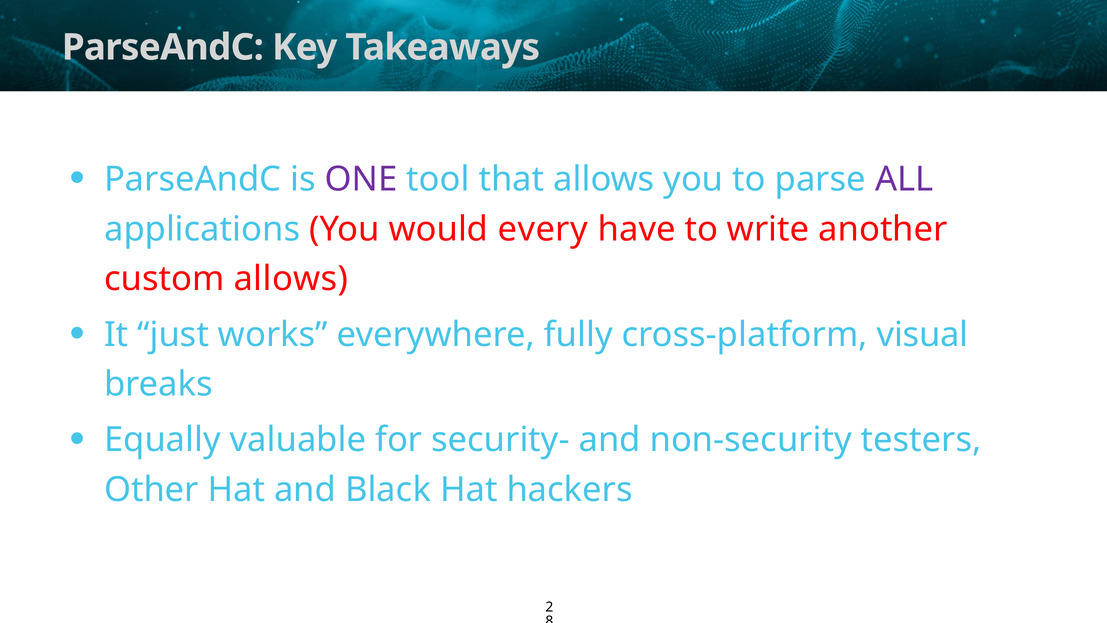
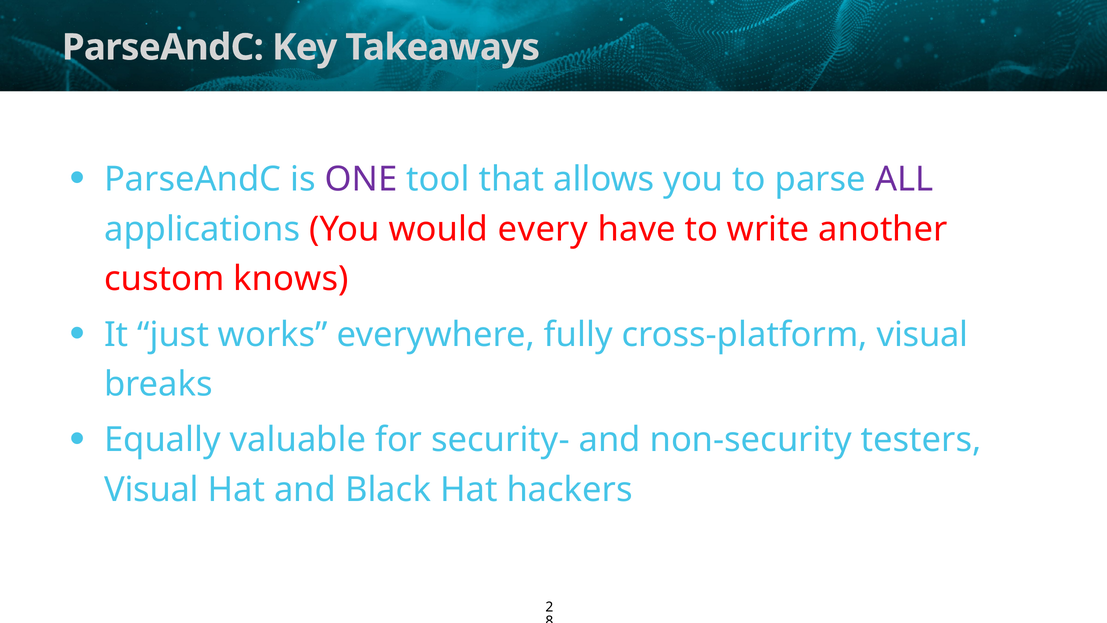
custom allows: allows -> knows (291, 279)
Other: Other -> Visual (151, 490)
